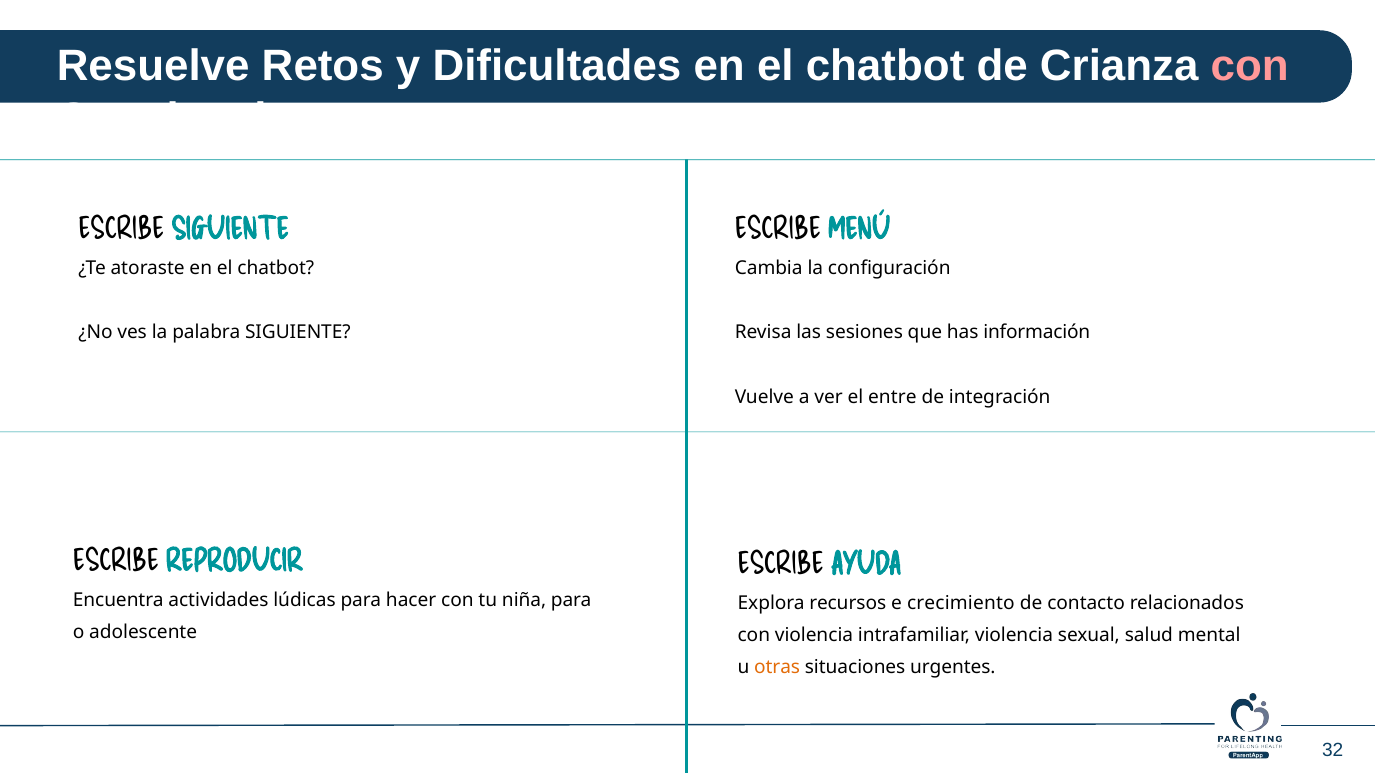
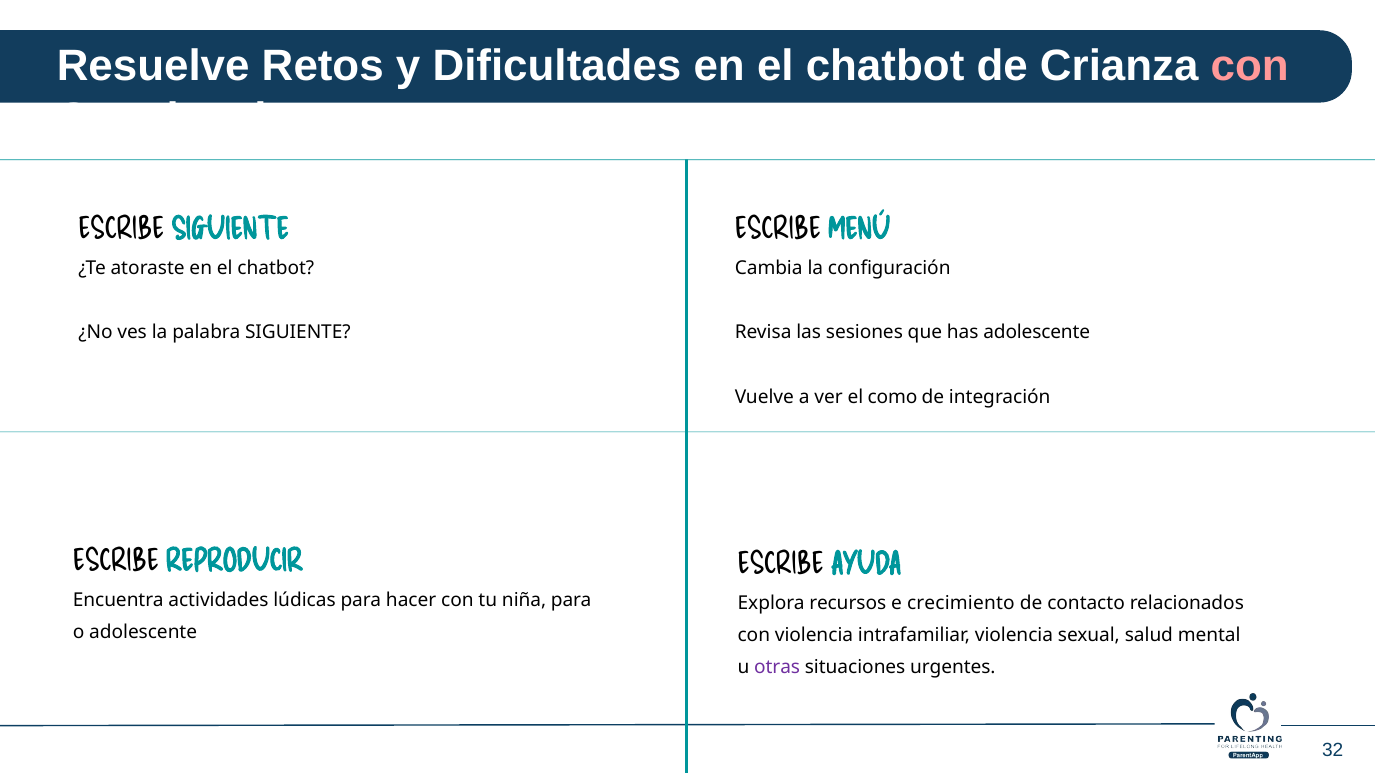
has información: información -> adolescente (1037, 333)
entre: entre -> como (893, 397)
otras colour: orange -> purple (777, 668)
